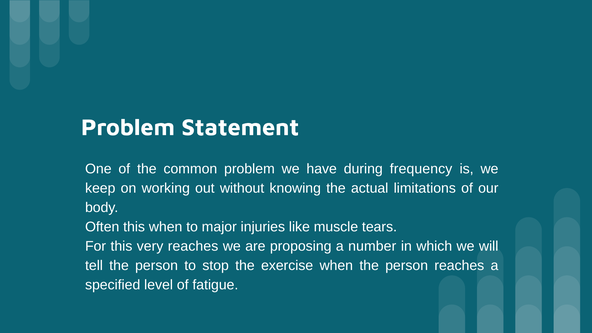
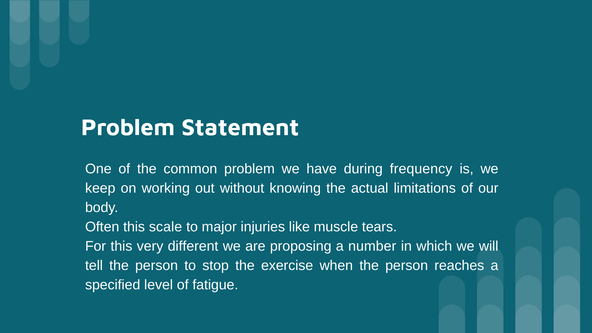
this when: when -> scale (166, 227)
very reaches: reaches -> different (193, 246)
